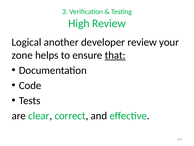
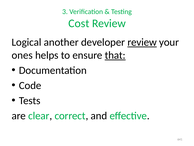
High: High -> Cost (79, 23)
review underline: none -> present (142, 42)
zone: zone -> ones (22, 55)
